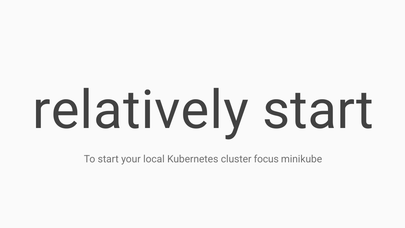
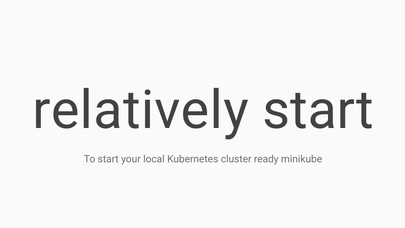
focus: focus -> ready (266, 159)
